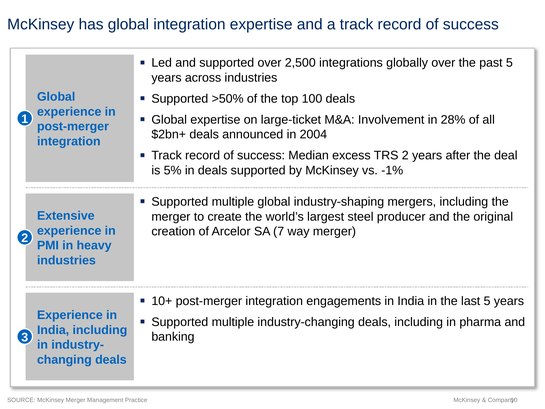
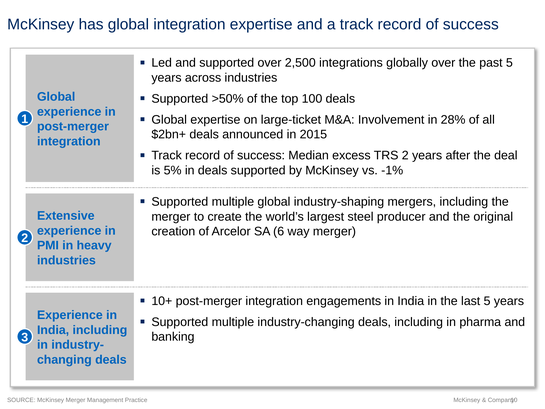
2004: 2004 -> 2015 (313, 134)
7: 7 -> 6 (279, 231)
